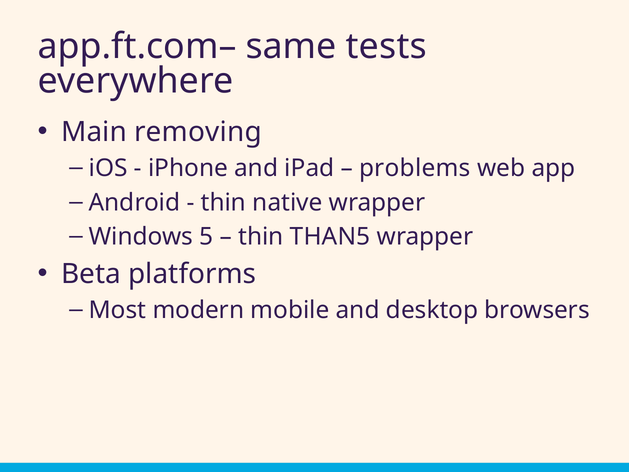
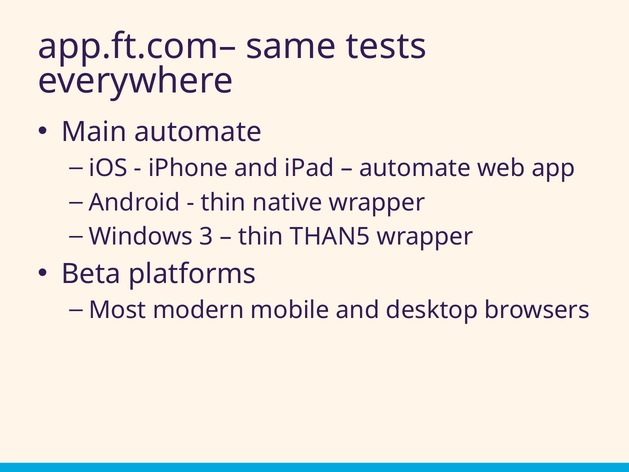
Main removing: removing -> automate (198, 132)
problems: problems -> automate (415, 168)
5: 5 -> 3 (206, 237)
